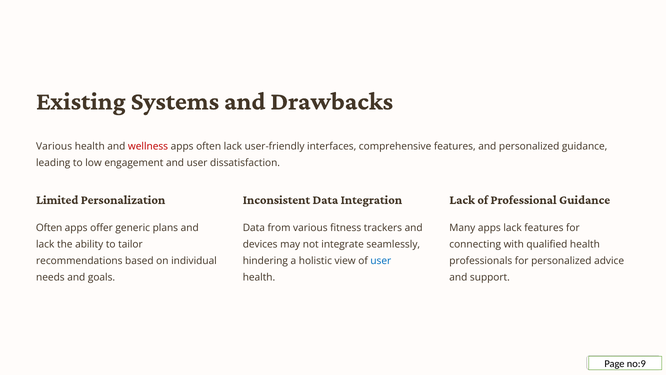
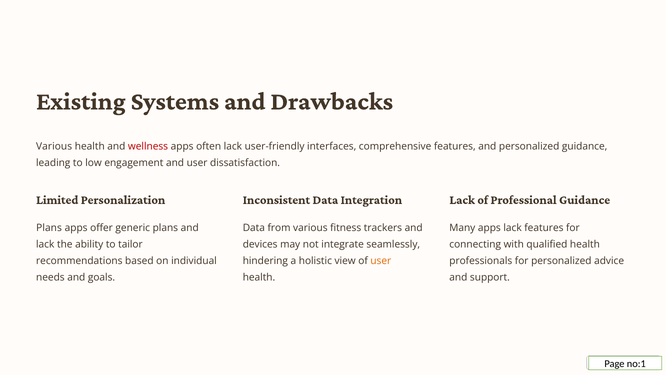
Often: Often -> Plans (49, 228)
user colour: blue -> orange (381, 261)
no:9: no:9 -> no:1 (636, 363)
